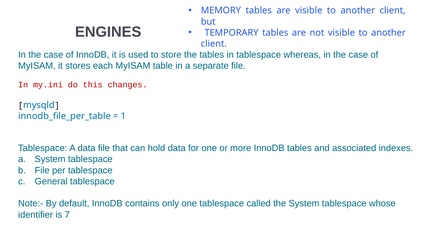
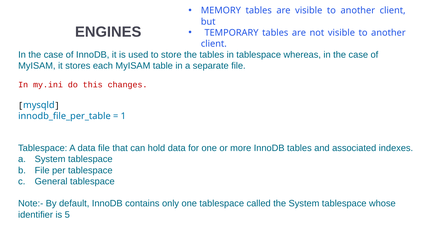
7: 7 -> 5 (67, 214)
